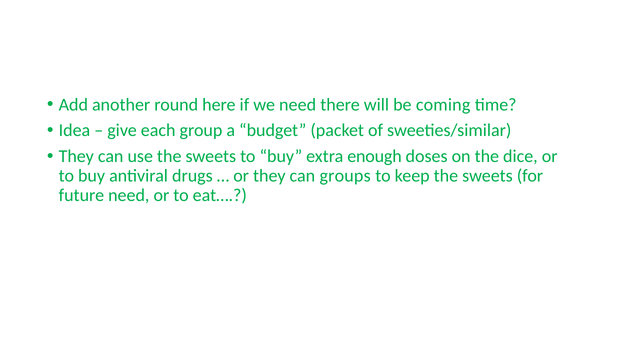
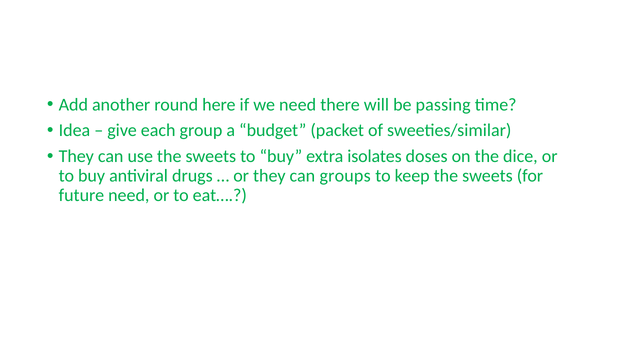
coming: coming -> passing (443, 104)
enough: enough -> isolates (375, 156)
